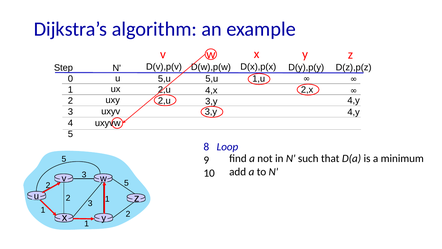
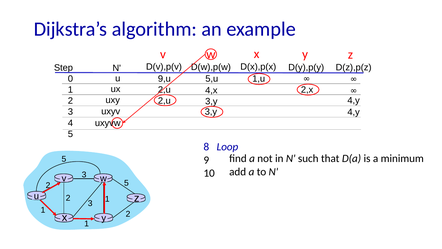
5,u: 5,u -> 9,u (164, 79)
